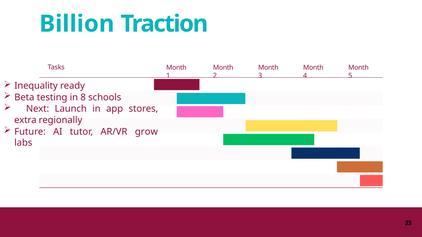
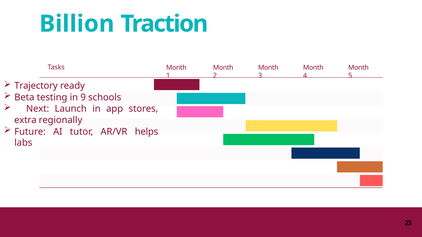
Inequality: Inequality -> Trajectory (36, 86)
8: 8 -> 9 (83, 97)
grow: grow -> helps (147, 132)
